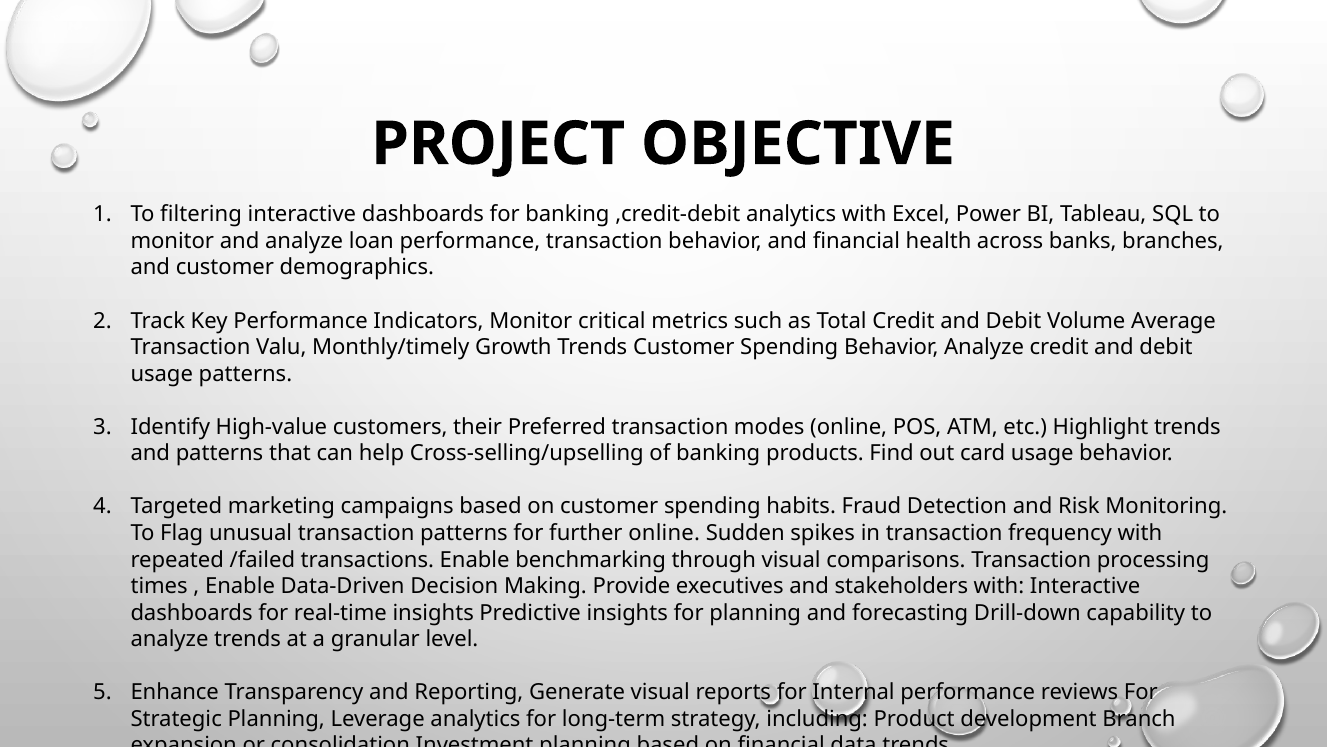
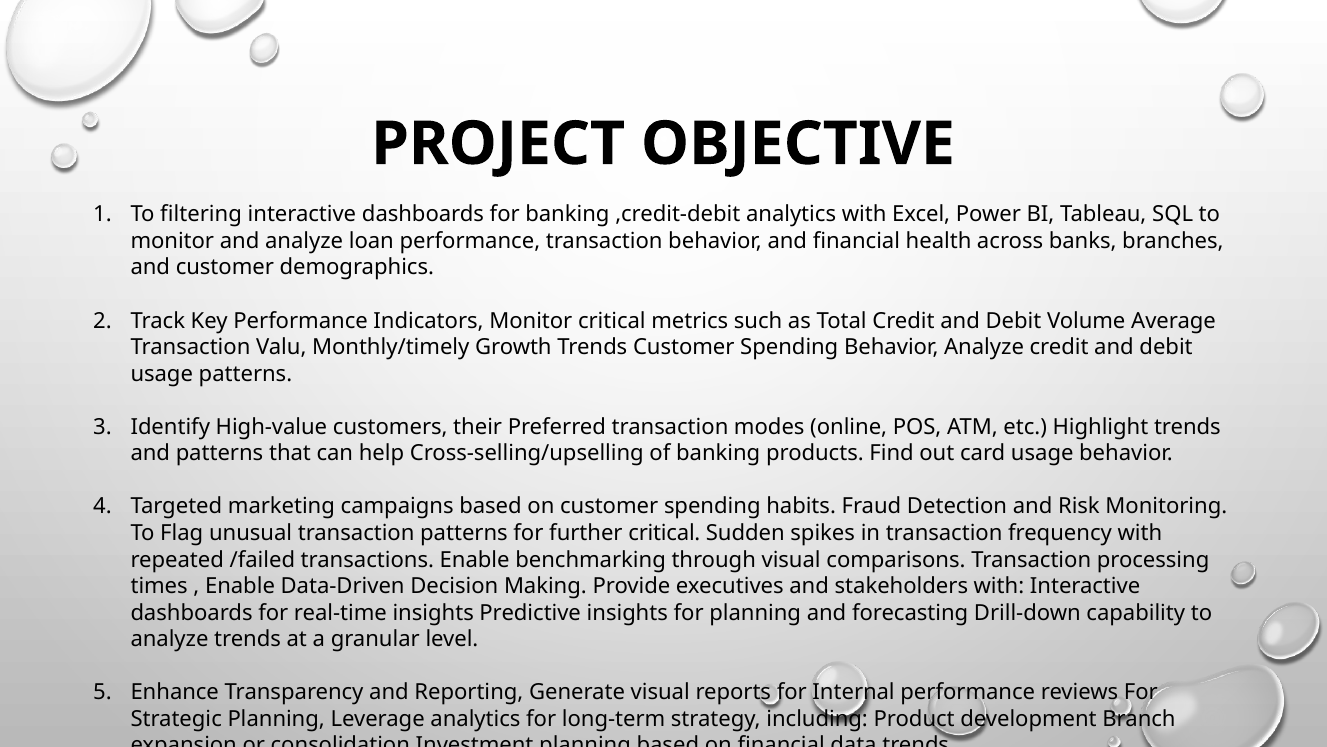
further online: online -> critical (664, 533)
